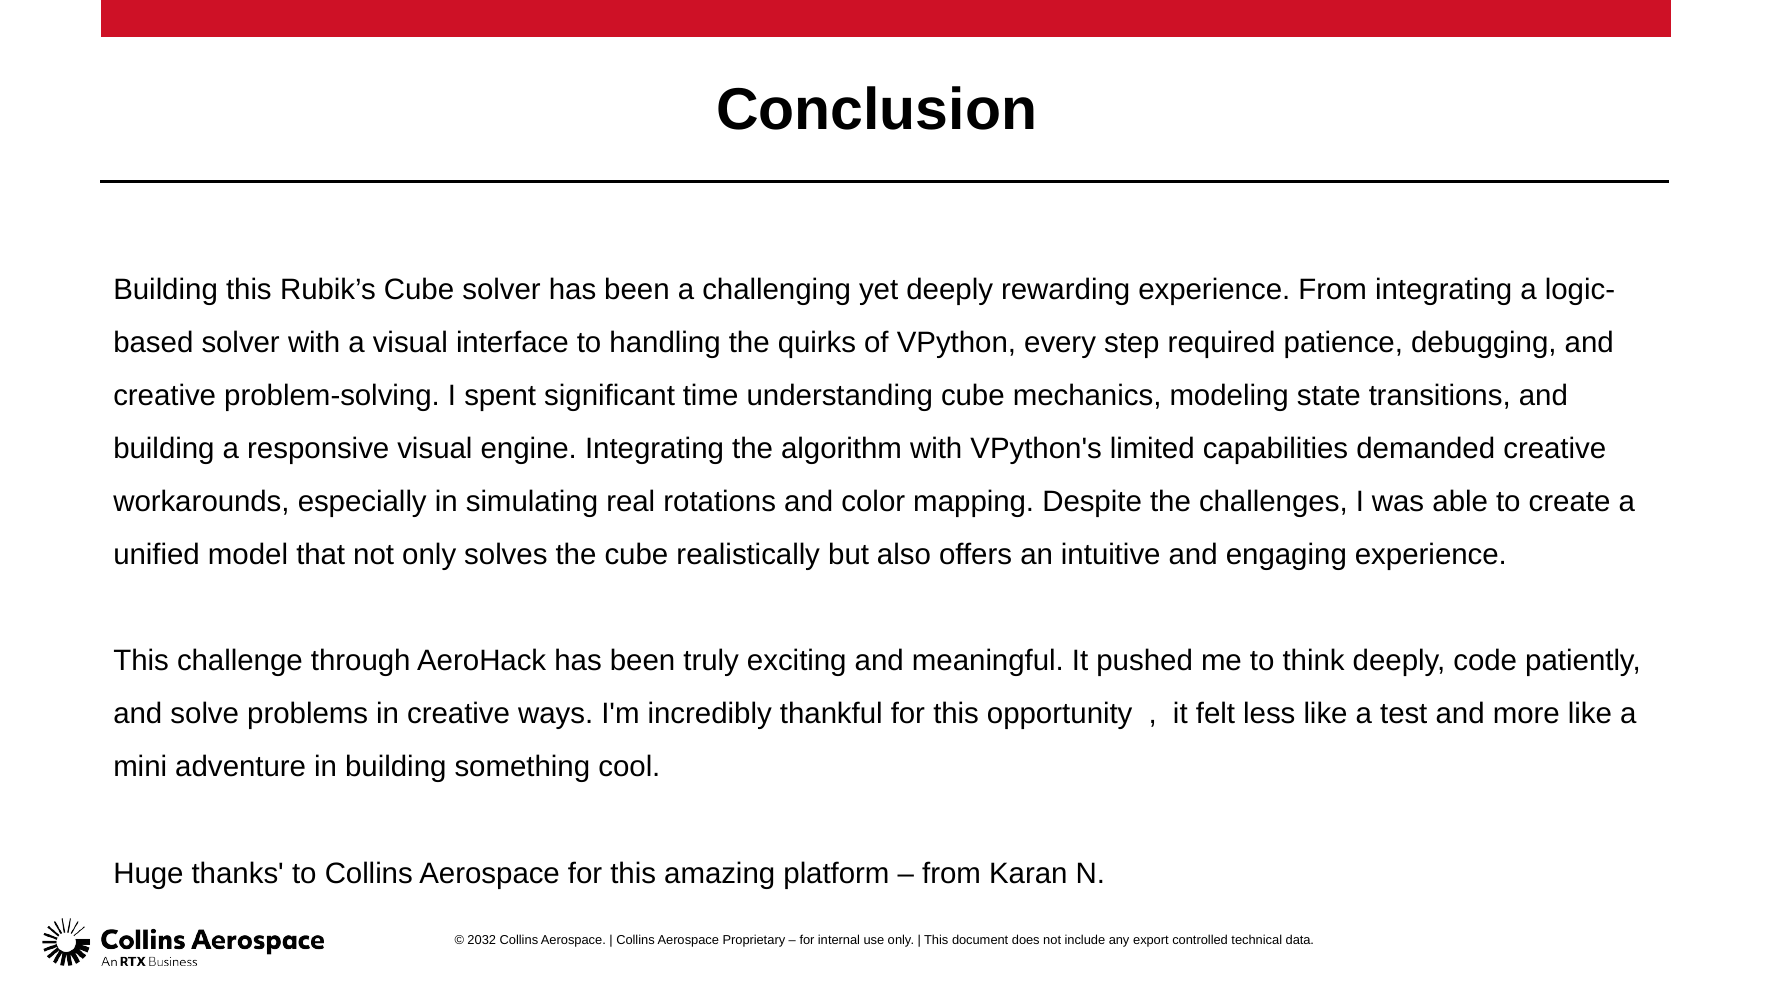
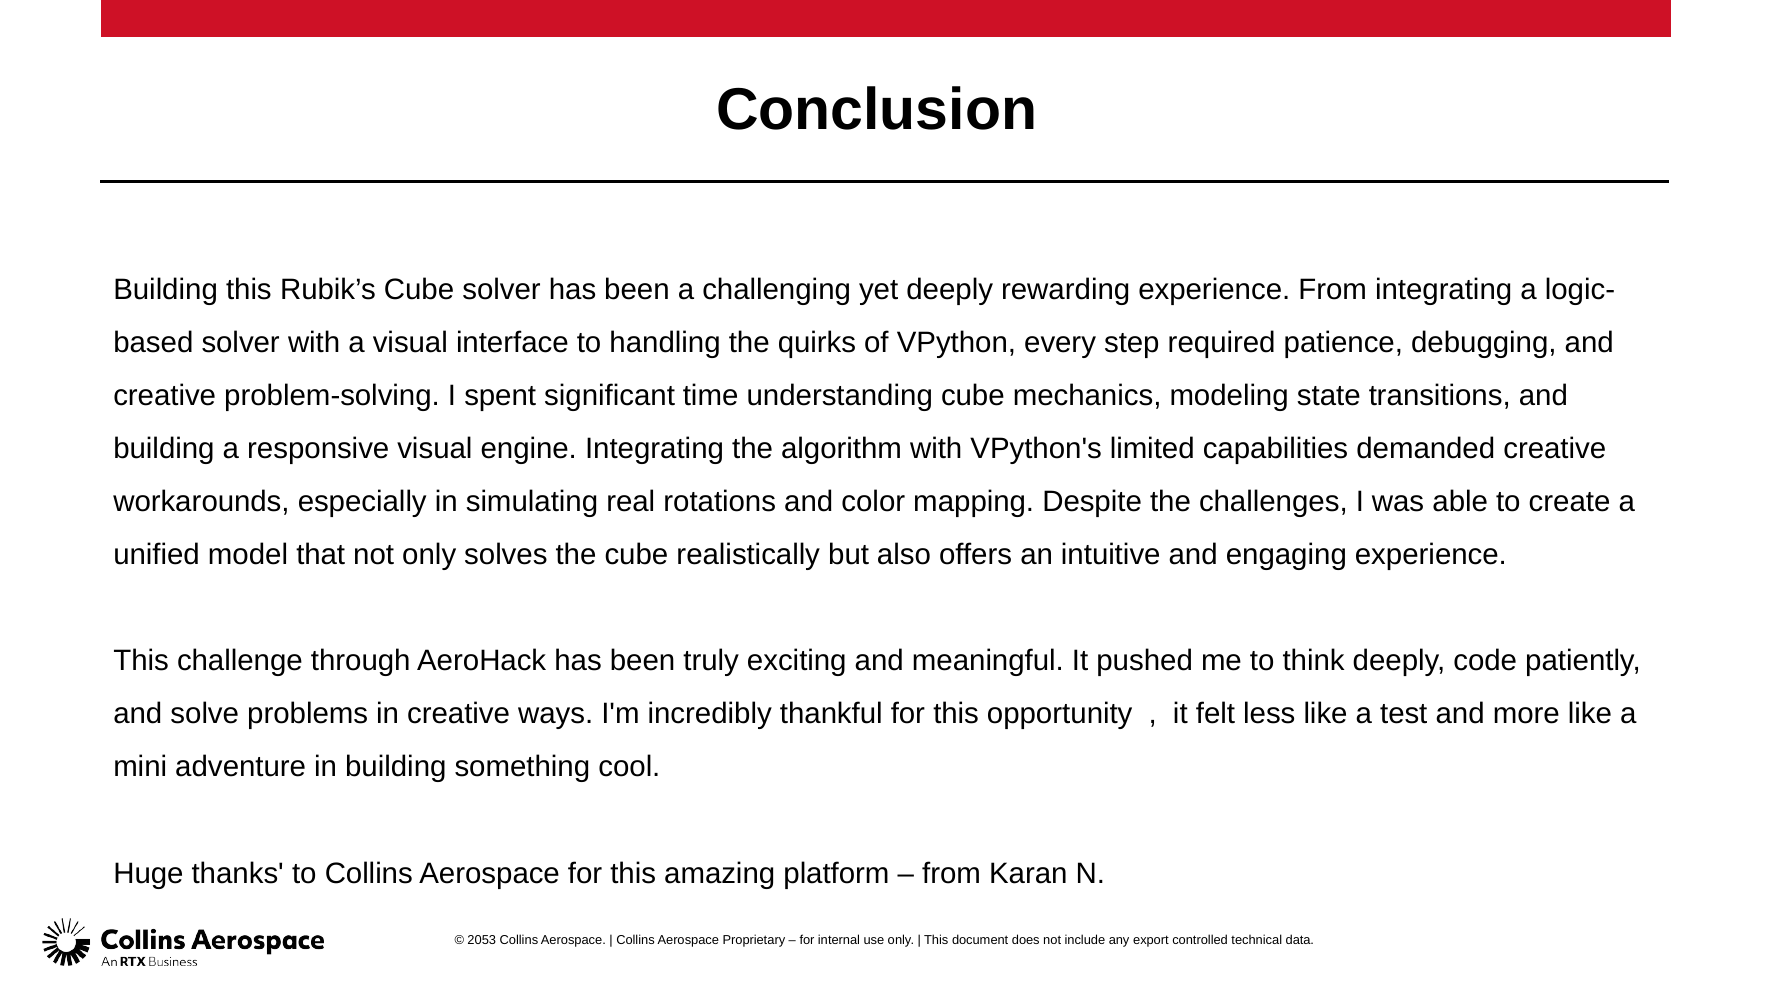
2032: 2032 -> 2053 (482, 940)
